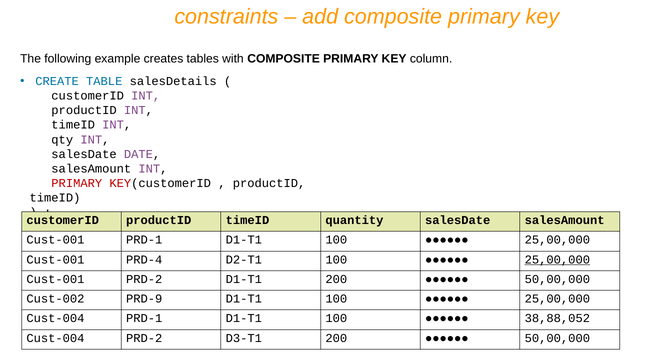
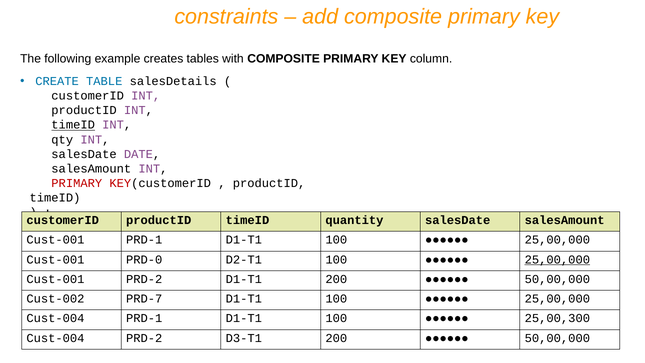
timeID underline: none -> present (73, 125)
PRD-4: PRD-4 -> PRD-0 (144, 259)
PRD-9: PRD-9 -> PRD-7 (144, 299)
38,88,052: 38,88,052 -> 25,00,300 (557, 318)
